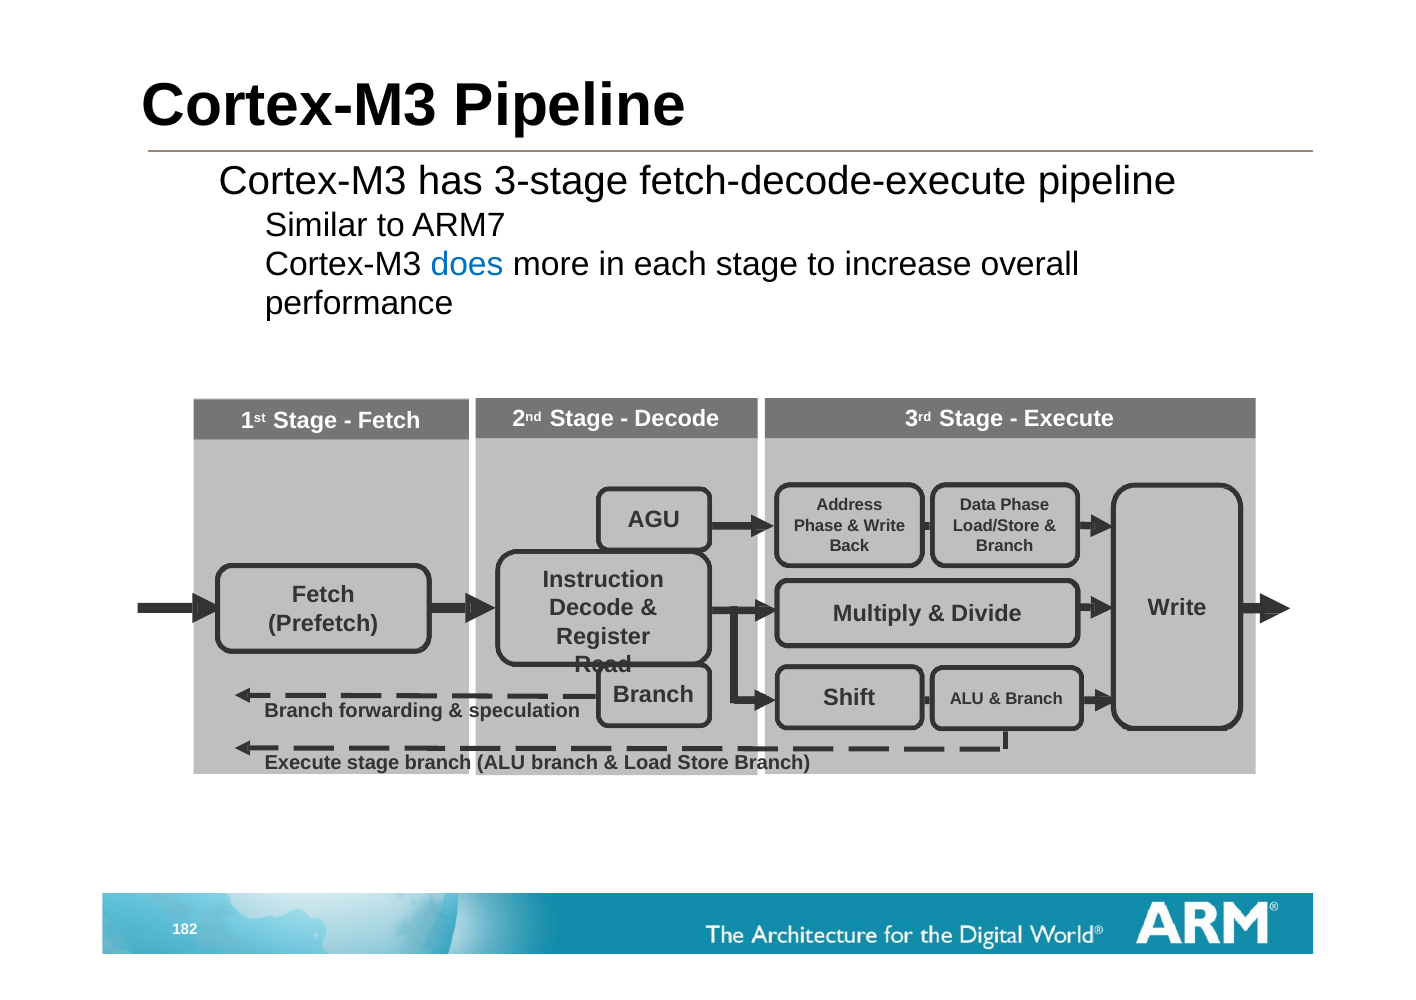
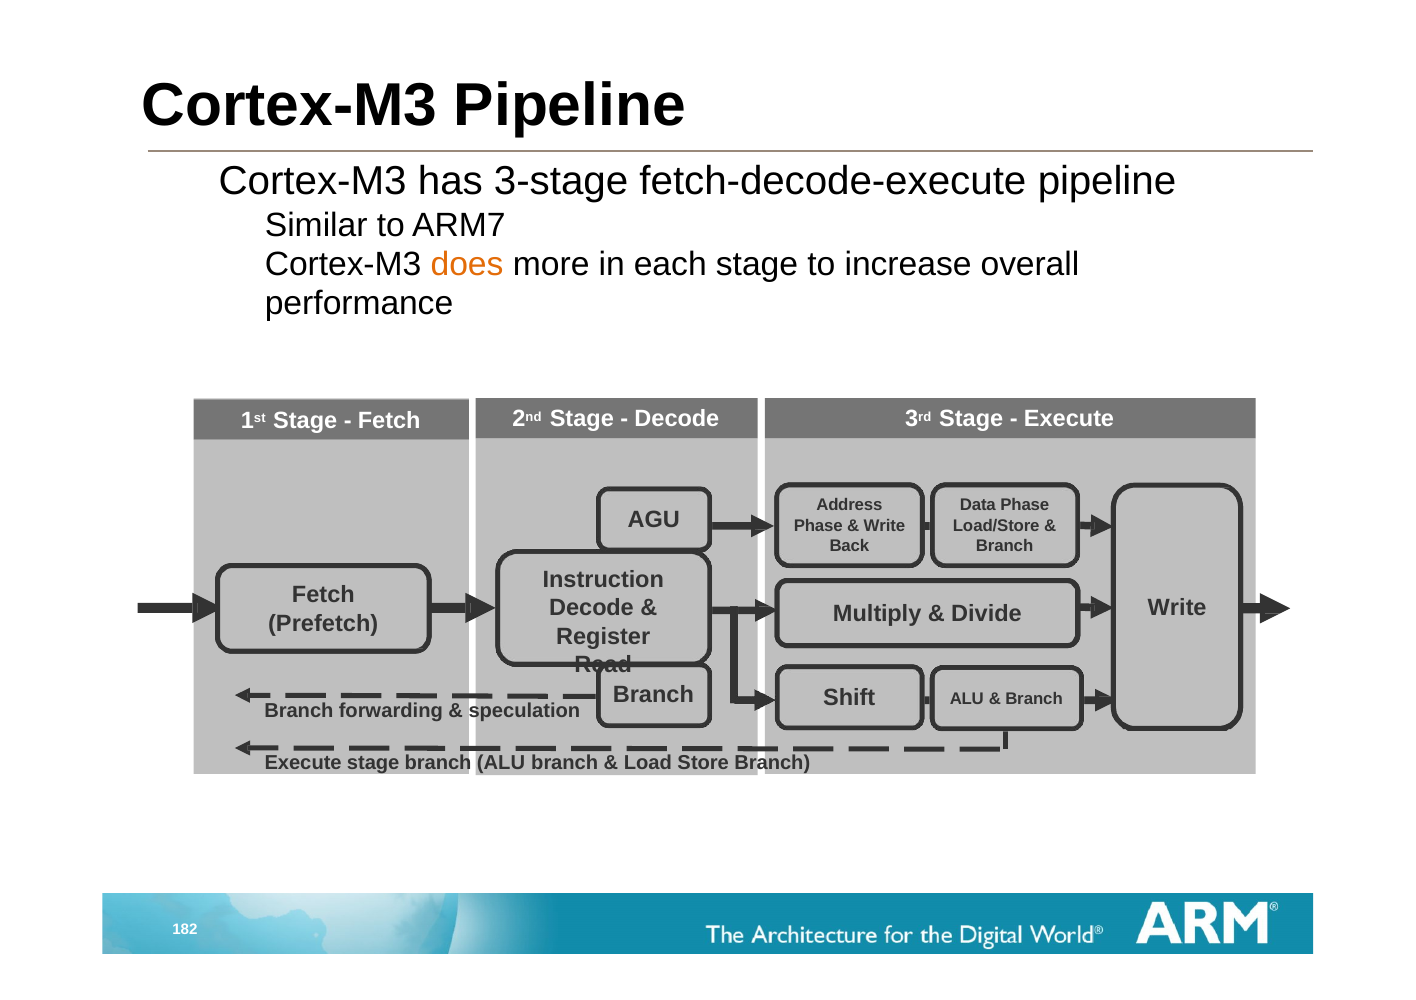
does colour: blue -> orange (467, 265)
